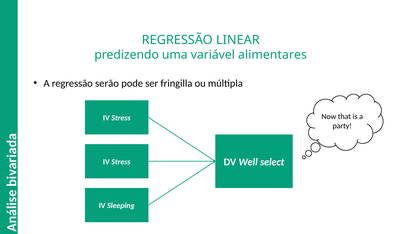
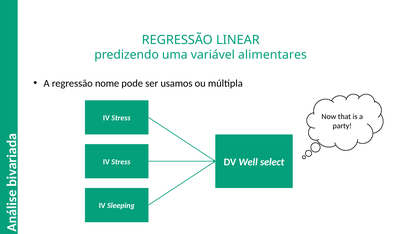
serão: serão -> nome (107, 83)
fringilla: fringilla -> usamos (176, 83)
